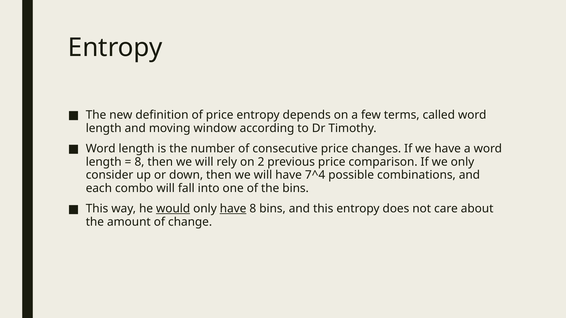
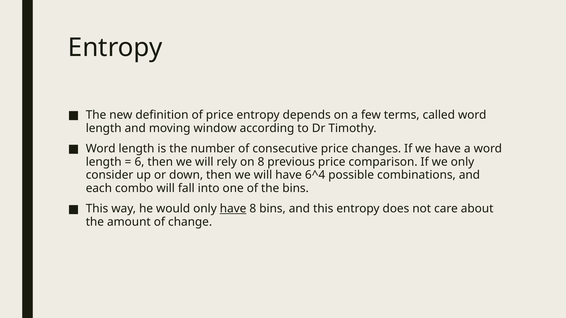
8: 8 -> 6 (139, 162)
on 2: 2 -> 8 (261, 162)
7^4: 7^4 -> 6^4 (315, 175)
would underline: present -> none (173, 209)
